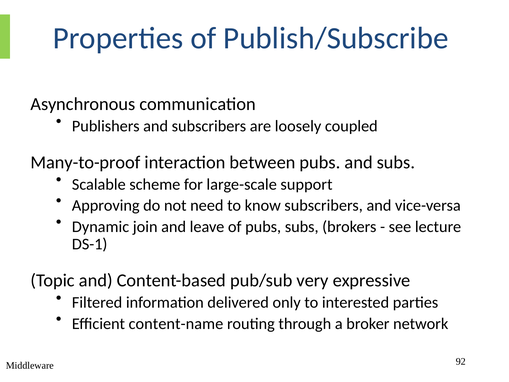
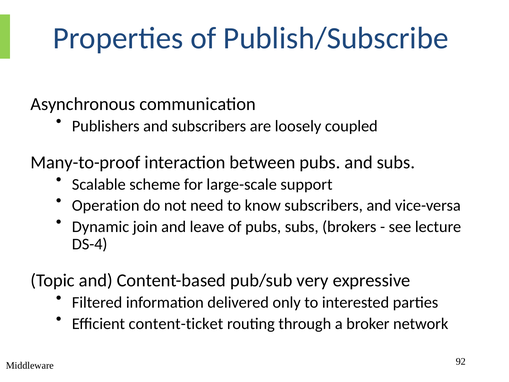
Approving: Approving -> Operation (106, 205)
DS-1: DS-1 -> DS-4 (90, 244)
content-name: content-name -> content-ticket (176, 324)
